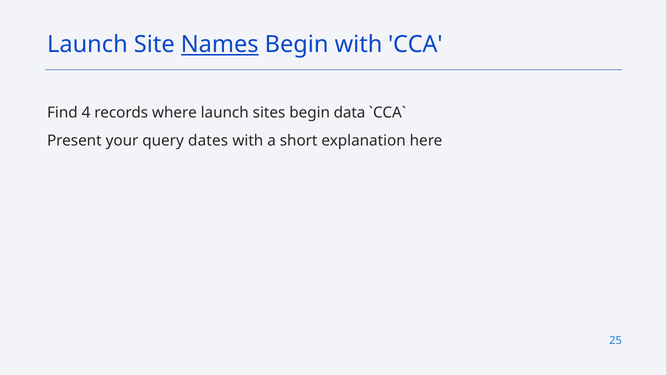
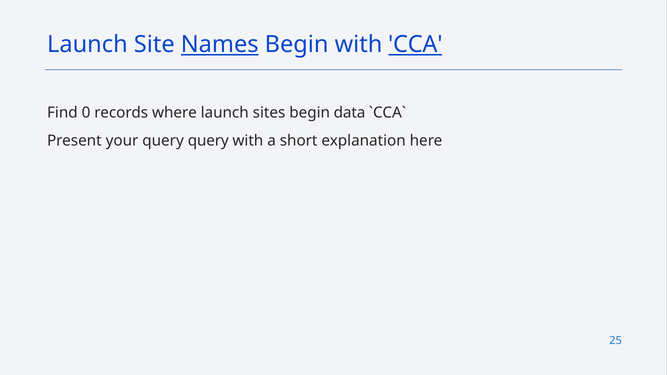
CCA underline: none -> present (415, 45)
4: 4 -> 0 (86, 113)
query dates: dates -> query (208, 141)
